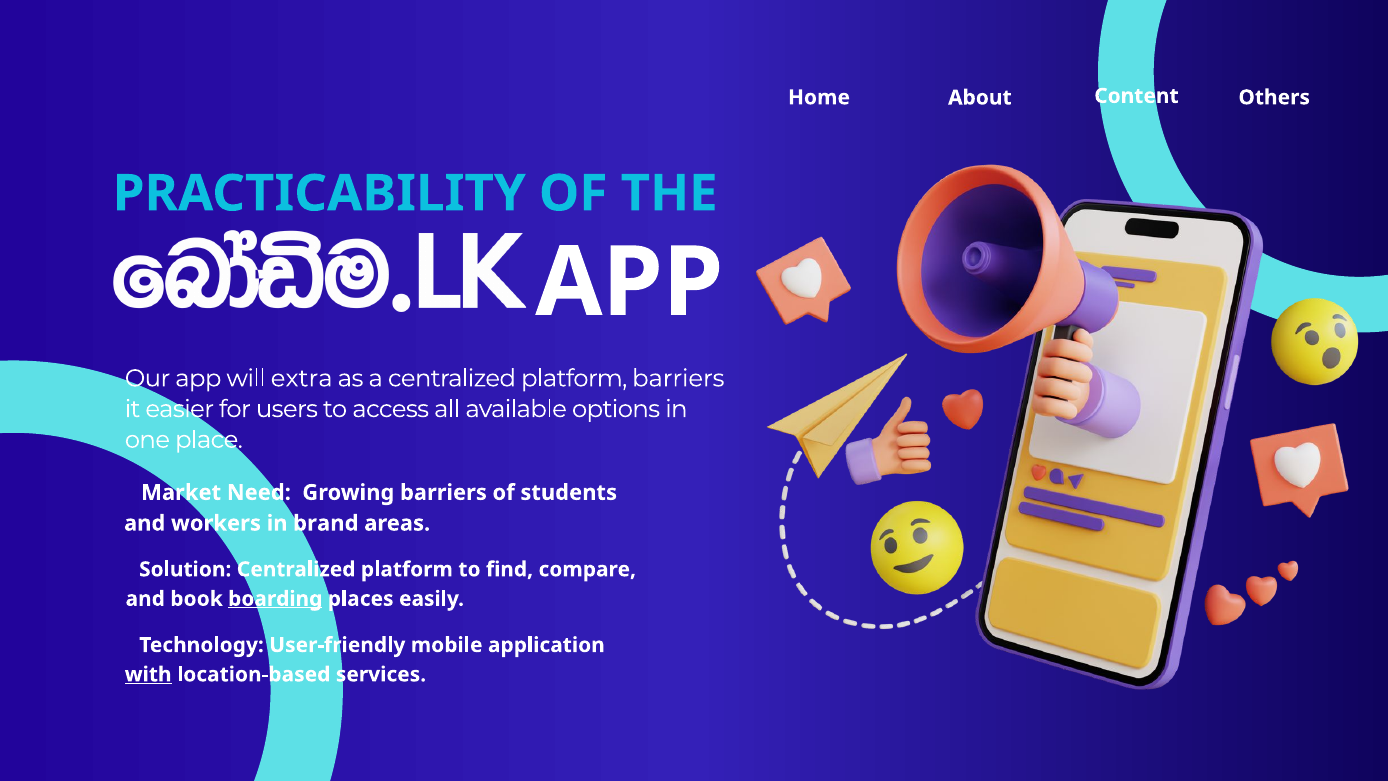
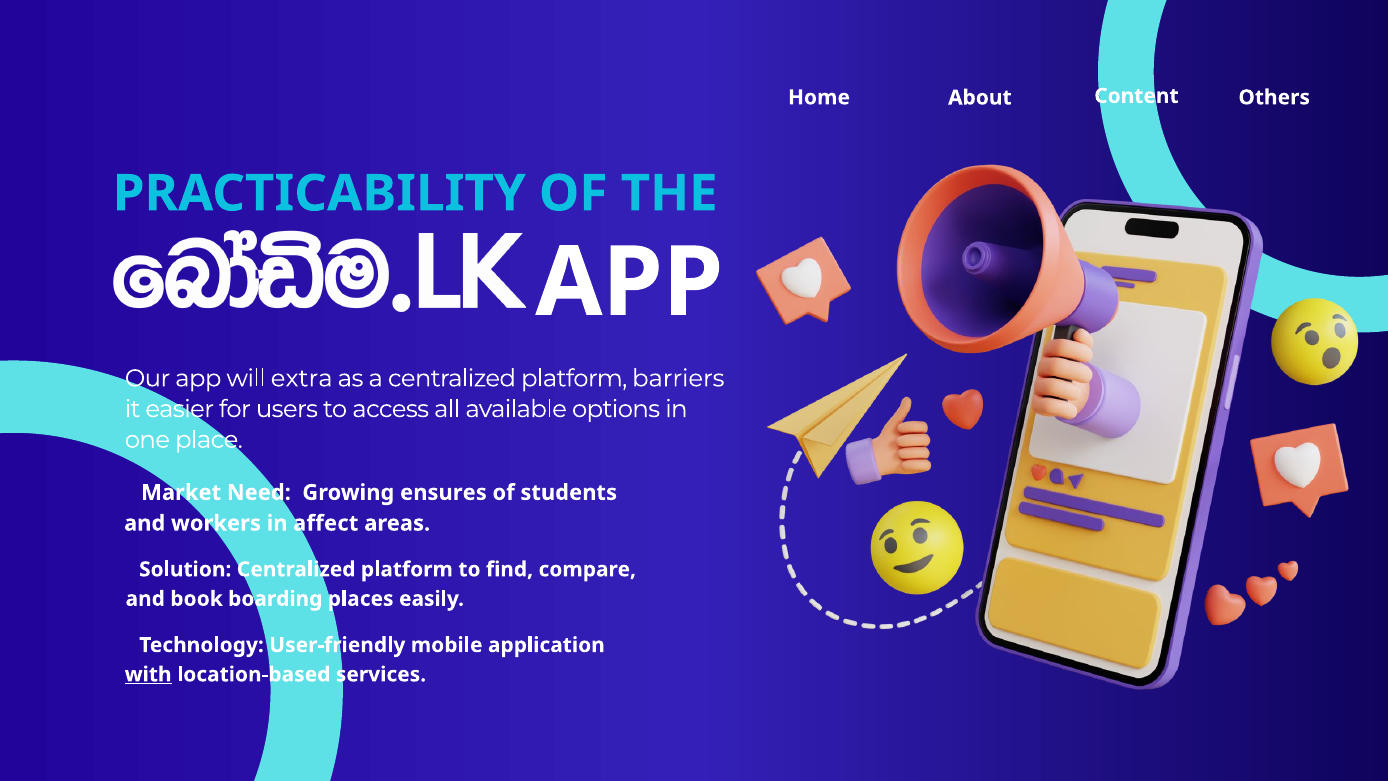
Growing barriers: barriers -> ensures (443, 492)
brand: brand -> affect (326, 523)
boarding underline: present -> none (275, 599)
